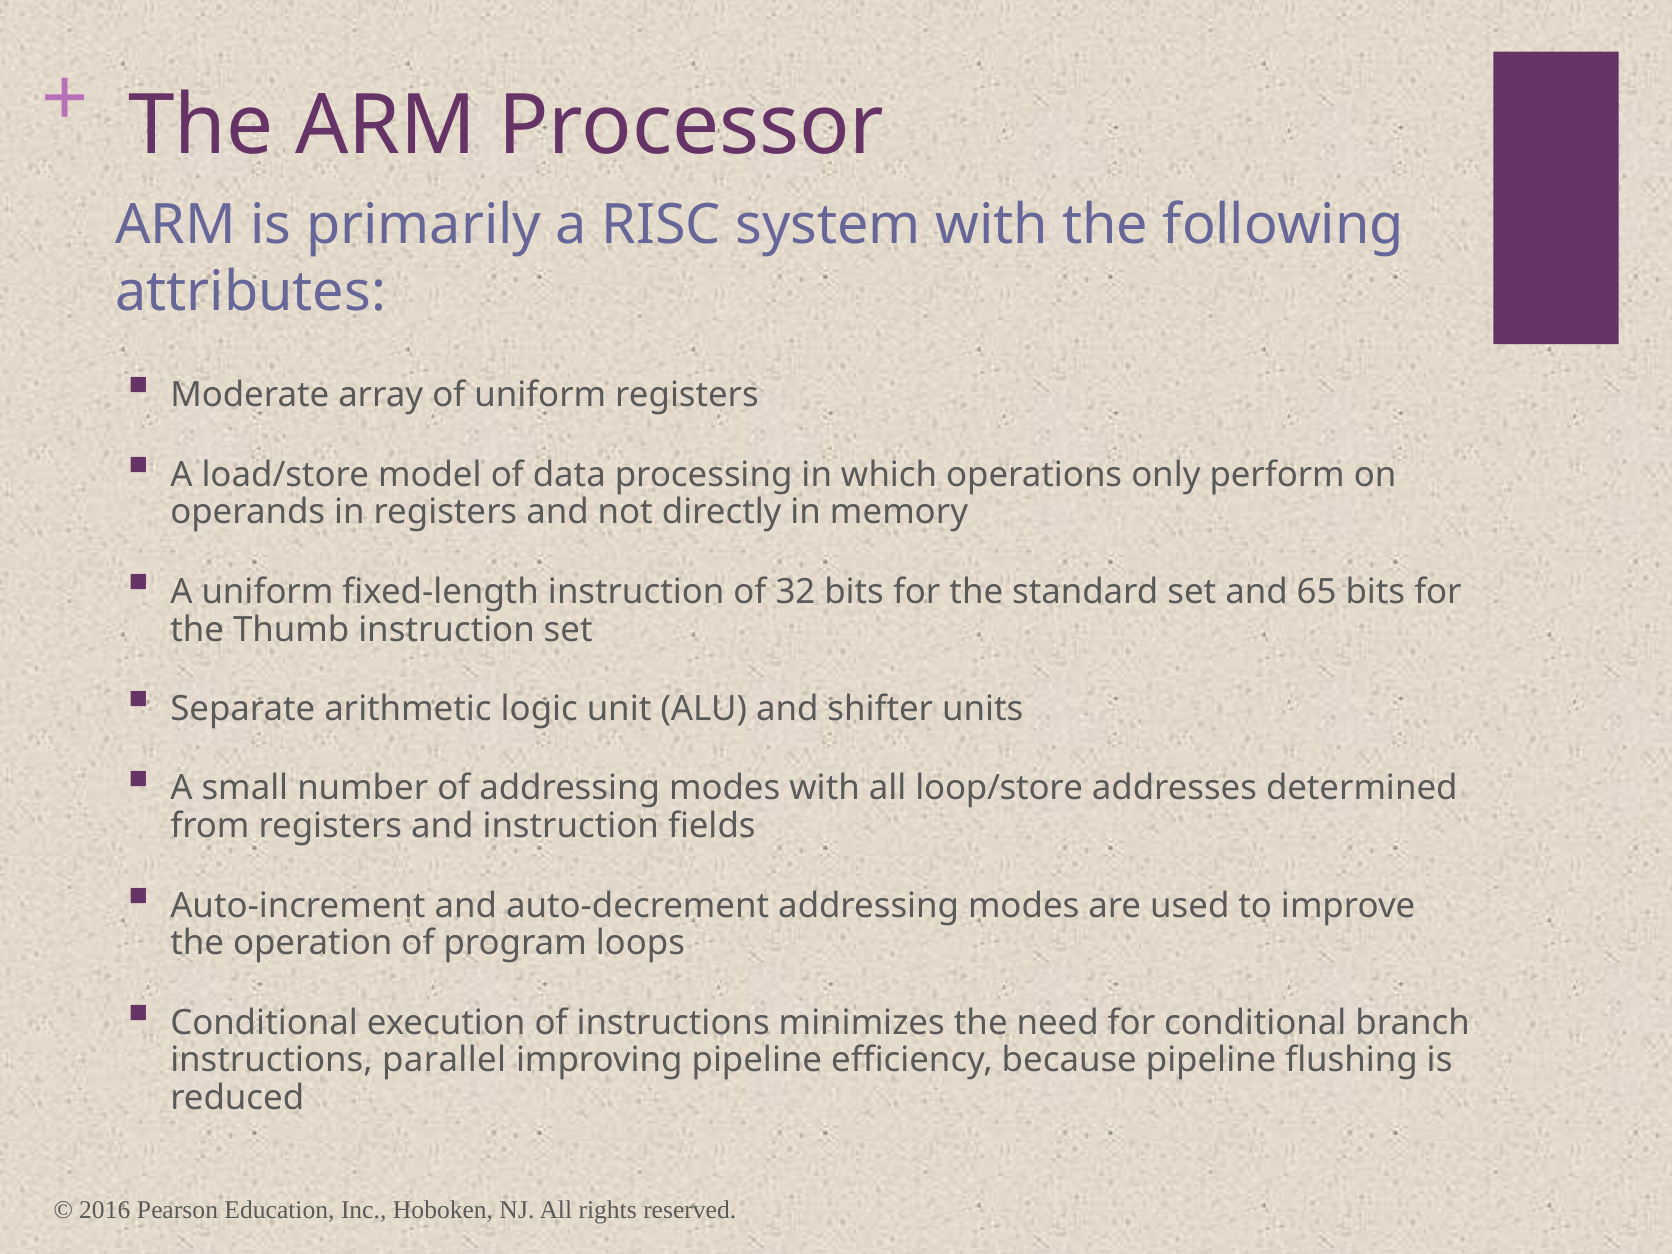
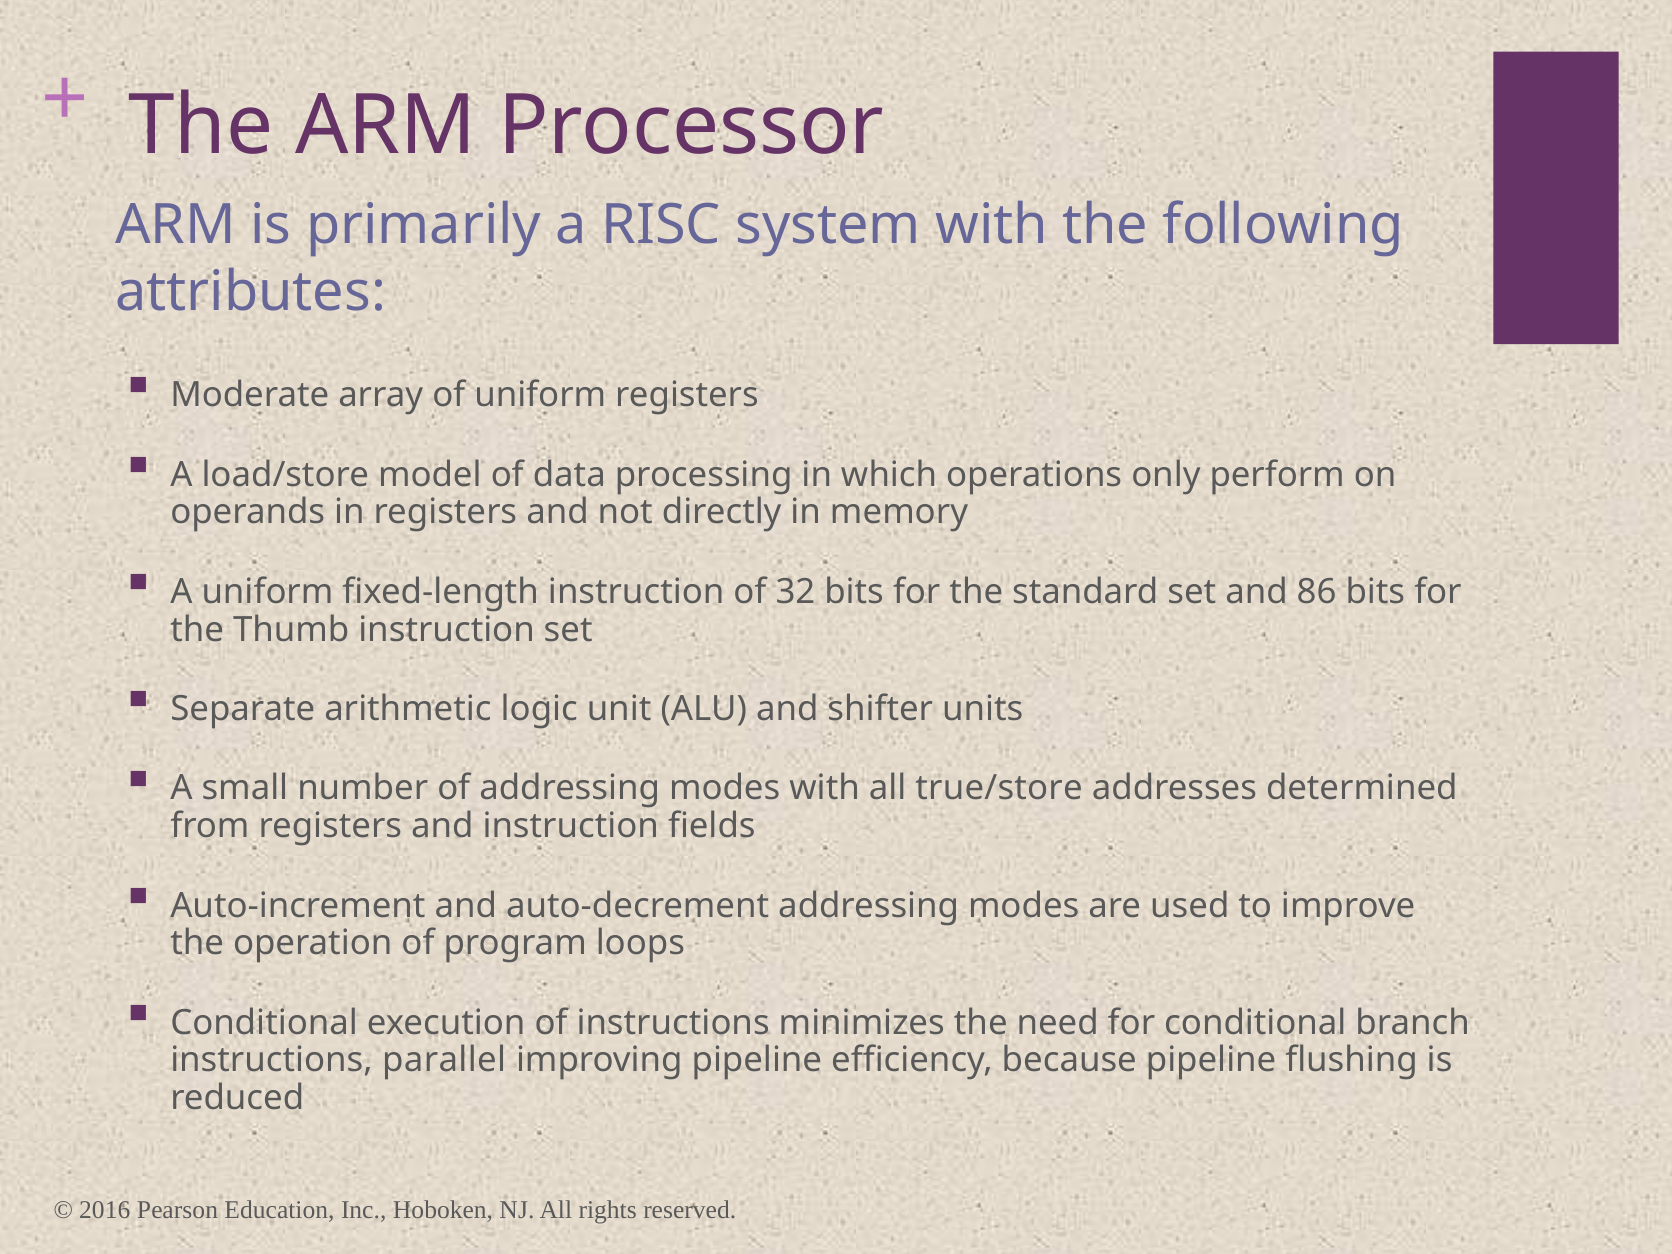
65: 65 -> 86 (1317, 592)
loop/store: loop/store -> true/store (999, 789)
